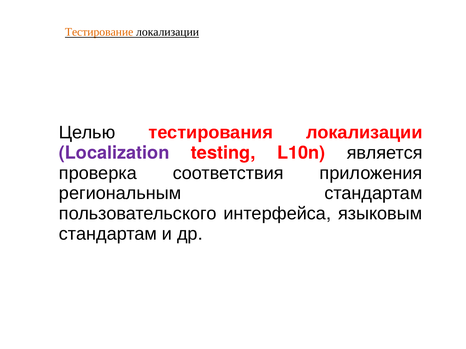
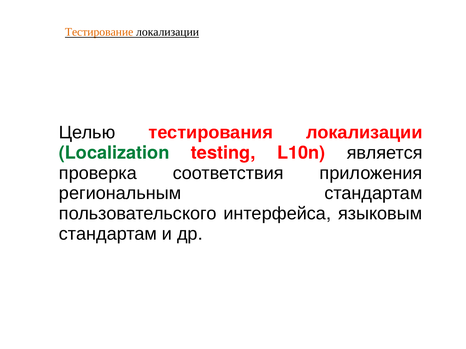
Localization colour: purple -> green (114, 153)
